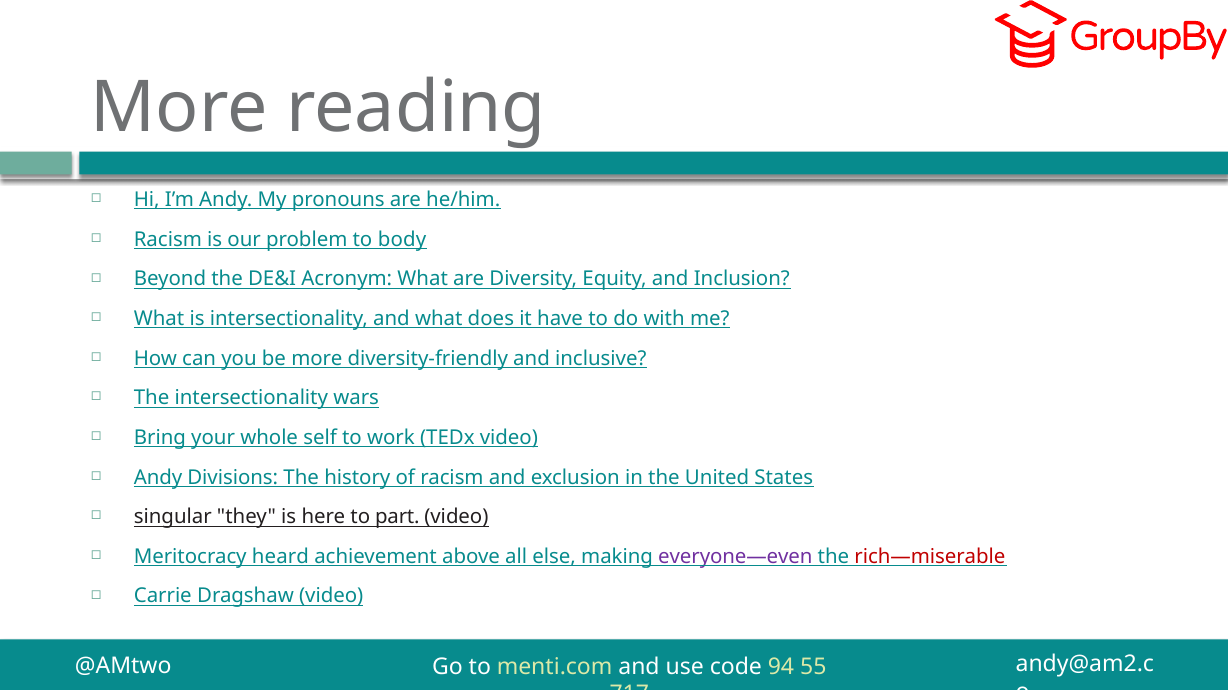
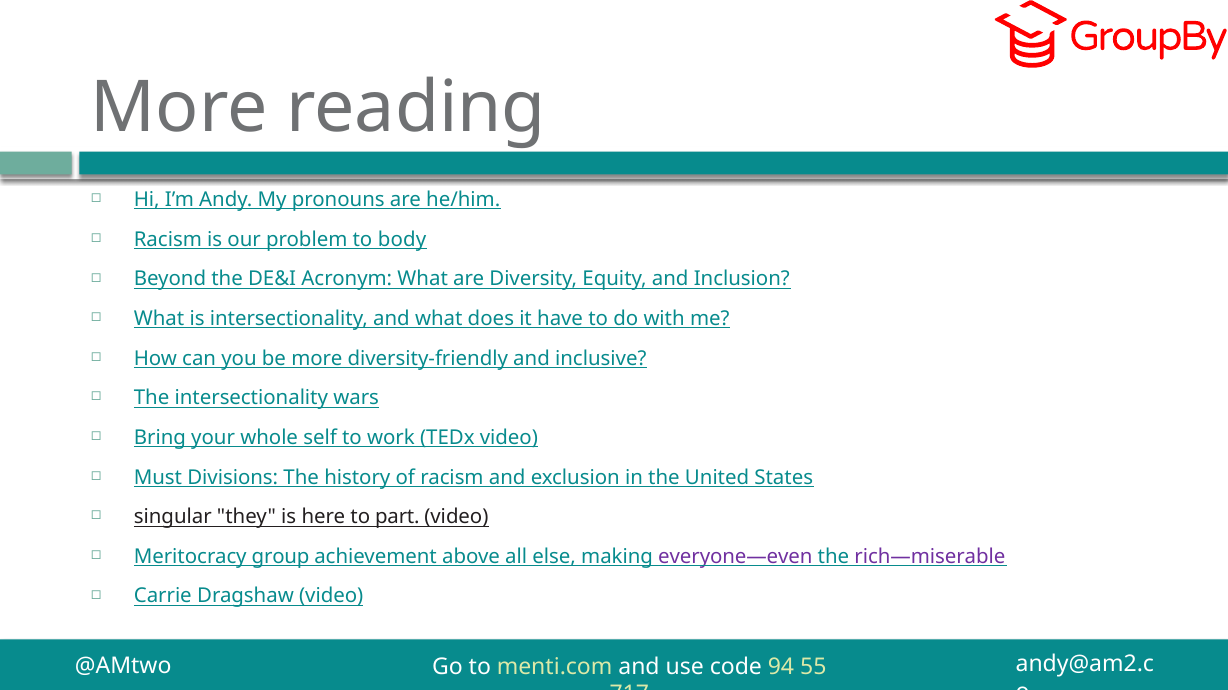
Andy: Andy -> Must (158, 478)
heard: heard -> group (281, 557)
rich—miserable colour: red -> purple (930, 557)
